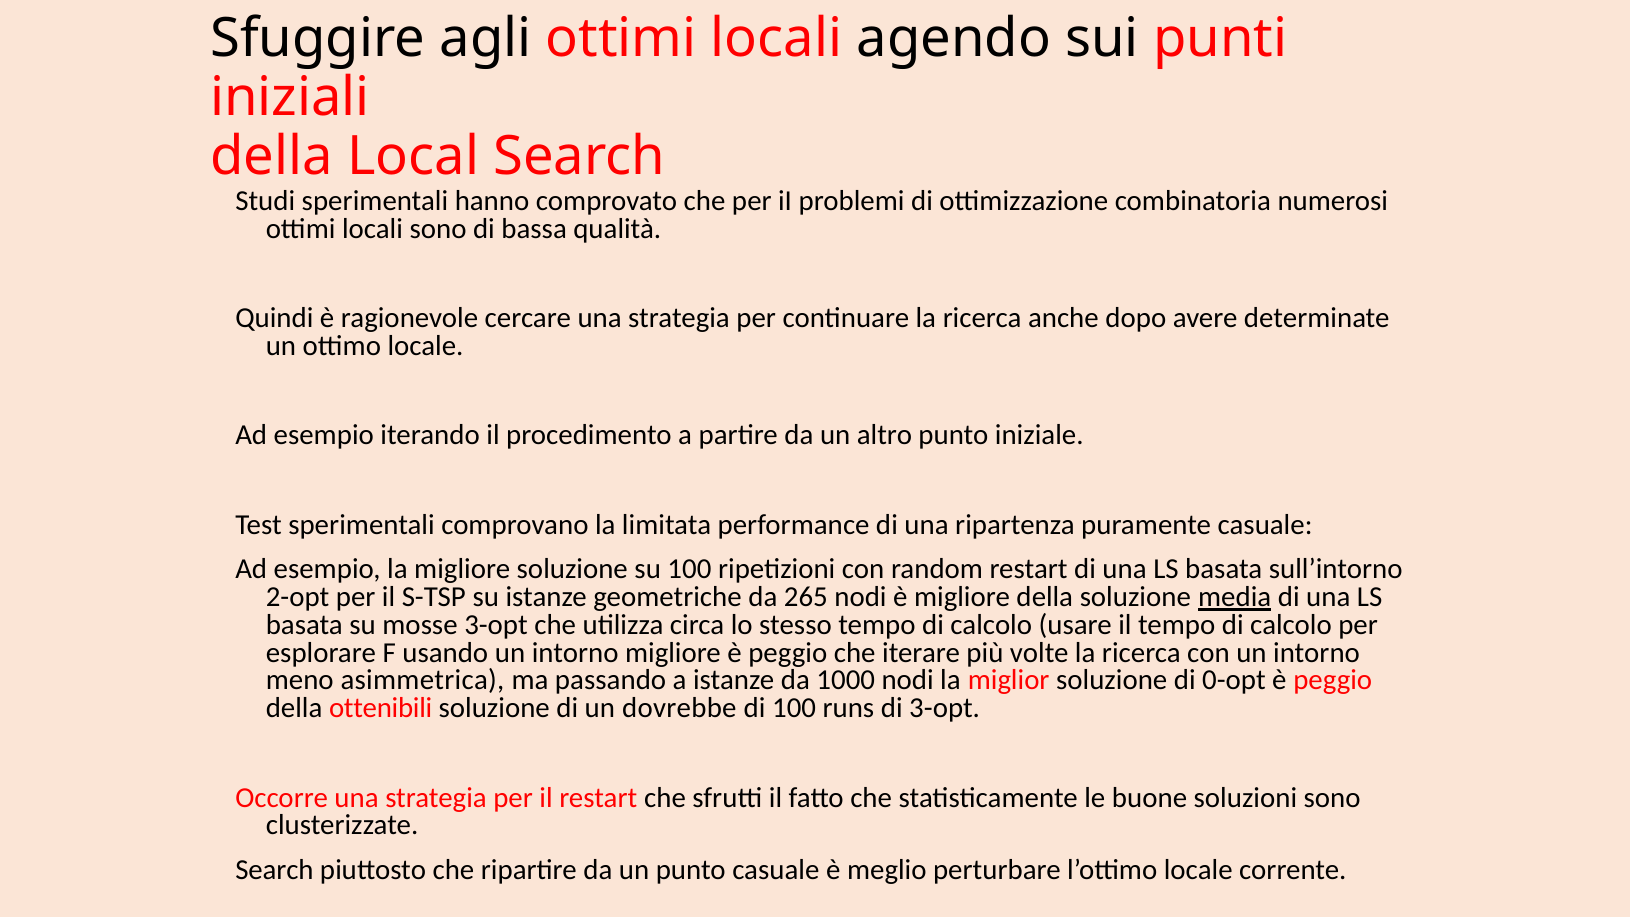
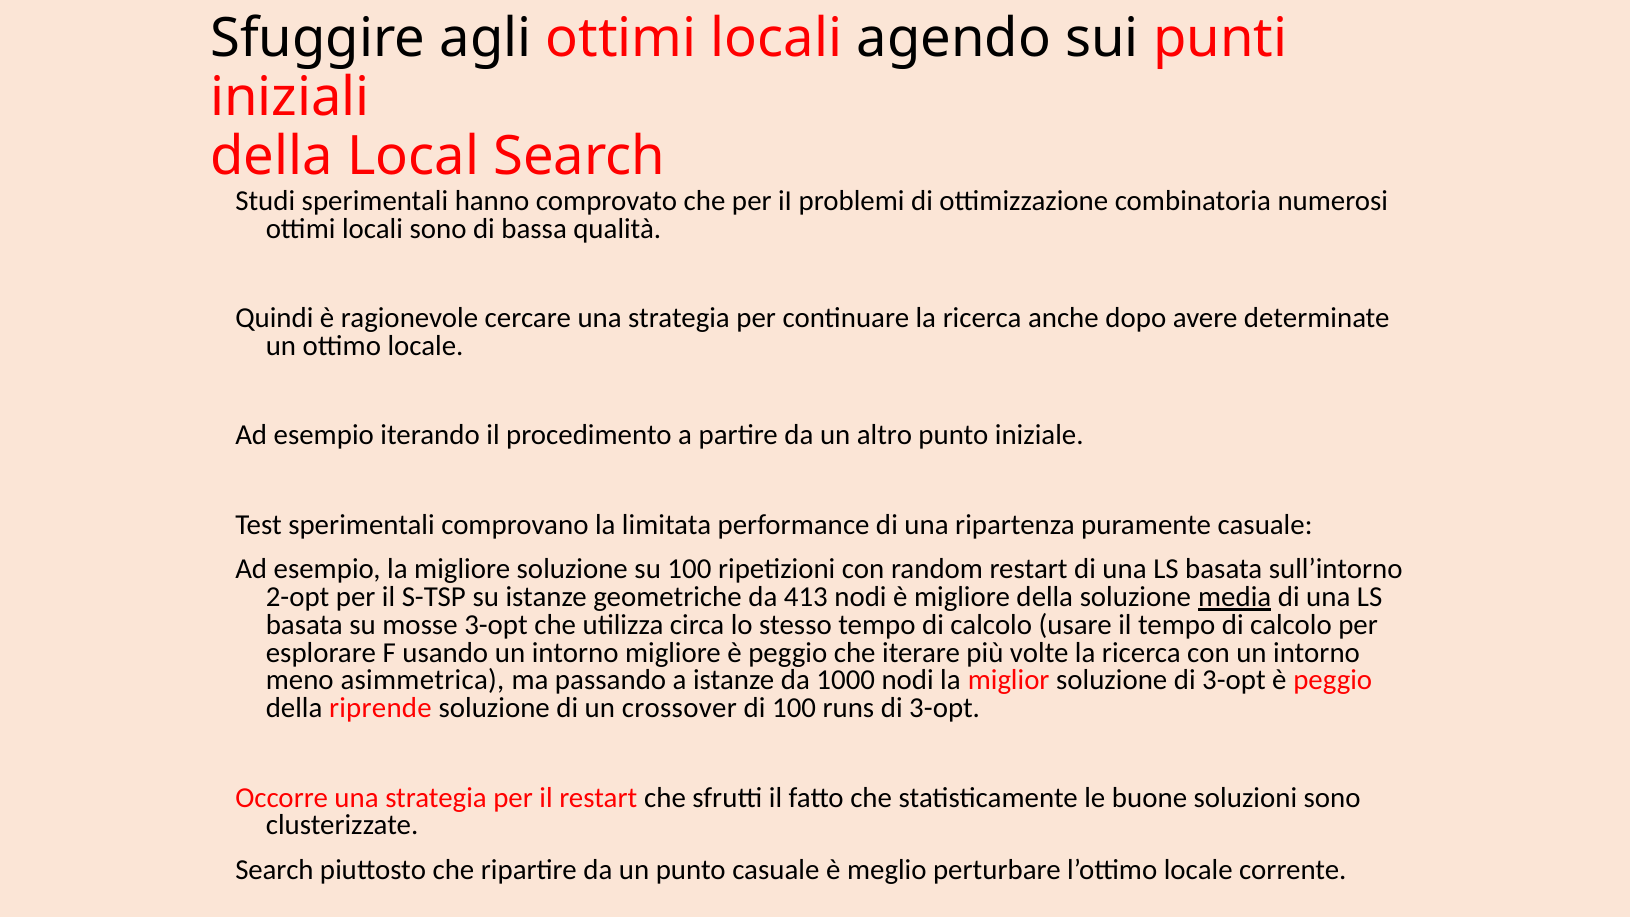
265: 265 -> 413 (806, 597)
soluzione di 0-opt: 0-opt -> 3-opt (1234, 680)
ottenibili: ottenibili -> riprende (380, 708)
dovrebbe: dovrebbe -> crossover (679, 708)
